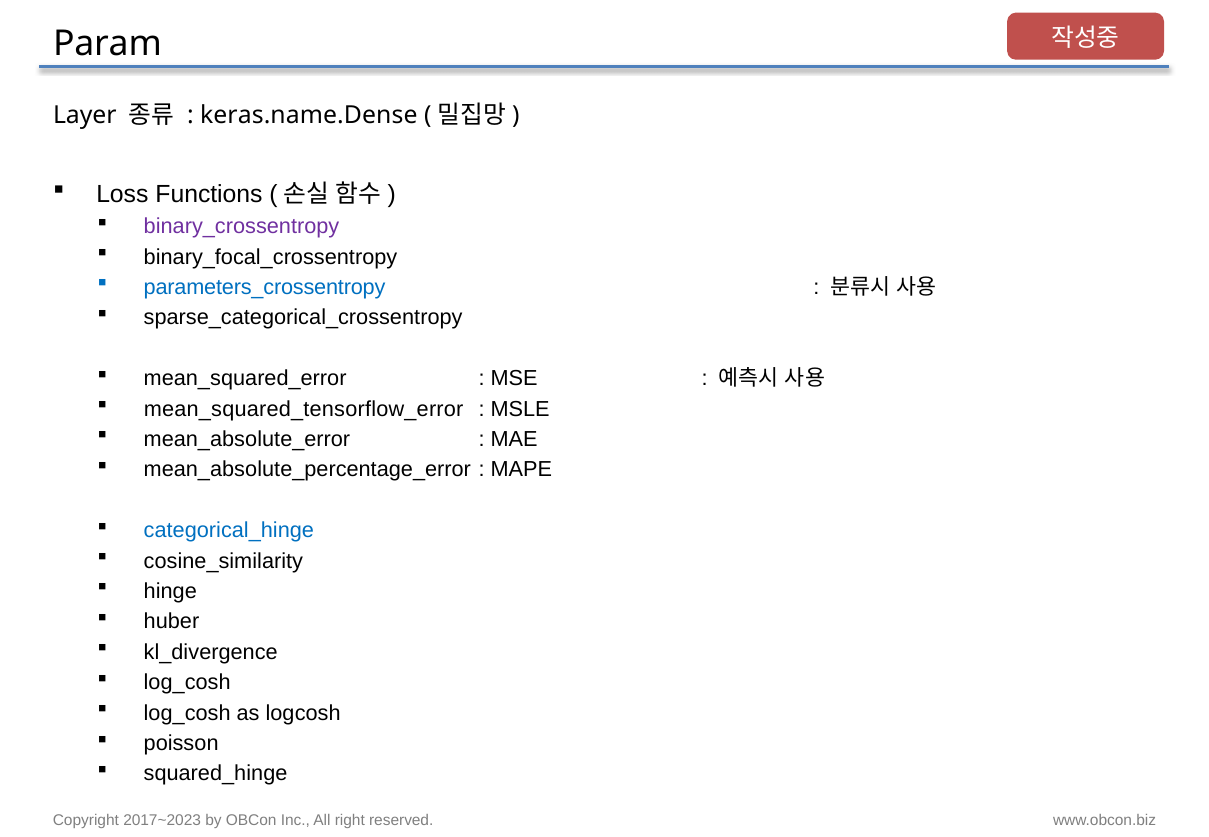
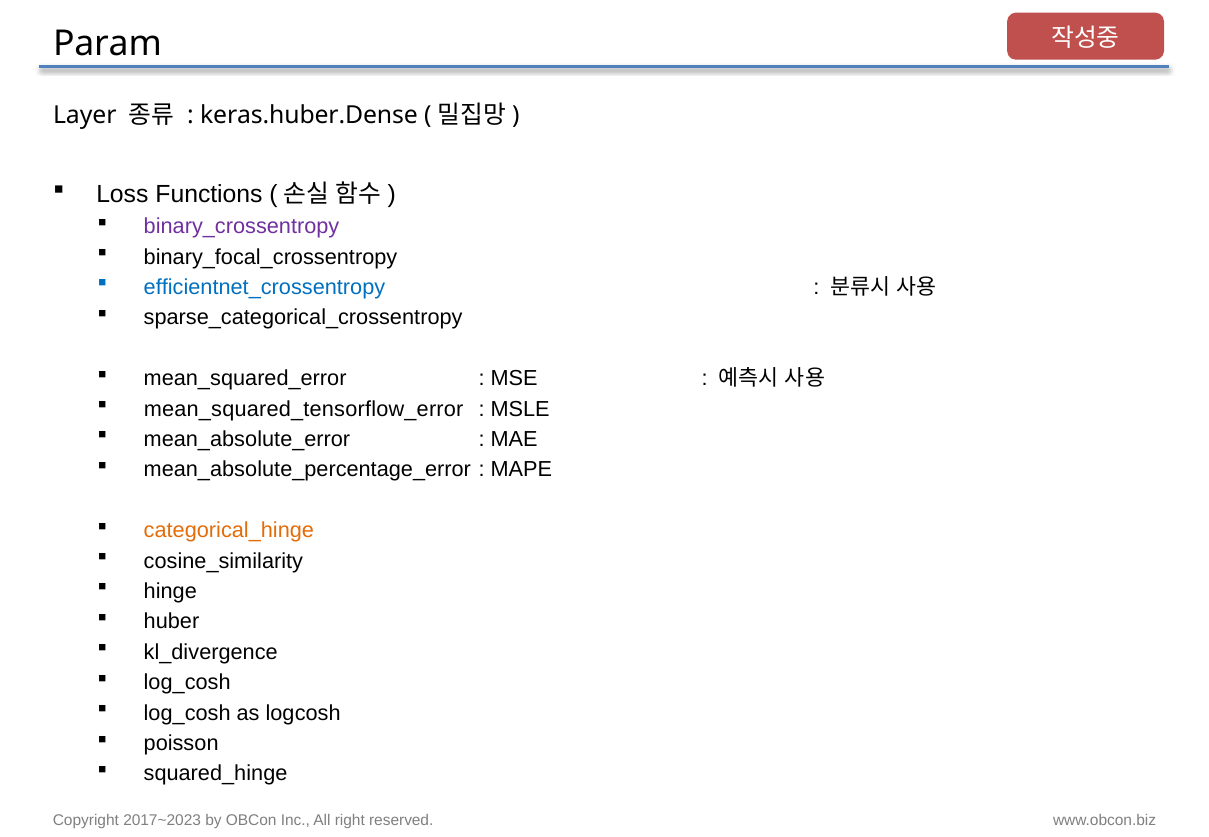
keras.name.Dense: keras.name.Dense -> keras.huber.Dense (309, 115)
parameters_crossentropy: parameters_crossentropy -> efficientnet_crossentropy (264, 287)
categorical_hinge colour: blue -> orange (229, 531)
